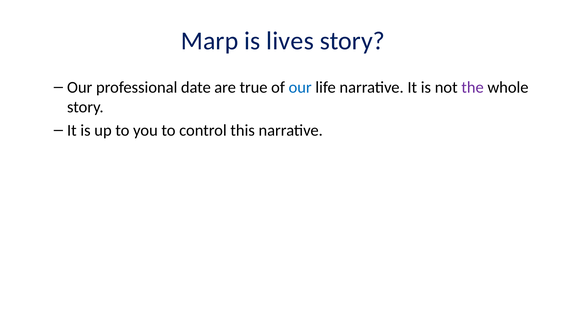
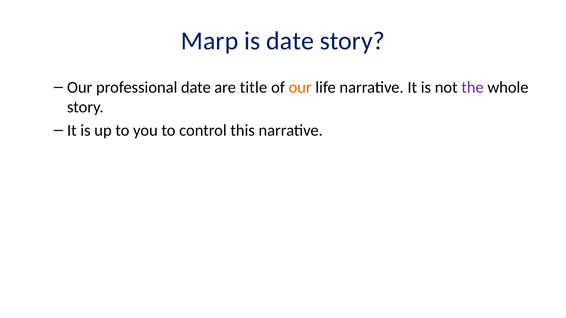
is lives: lives -> date (290, 41)
true: true -> title (253, 87)
our colour: blue -> orange (300, 87)
